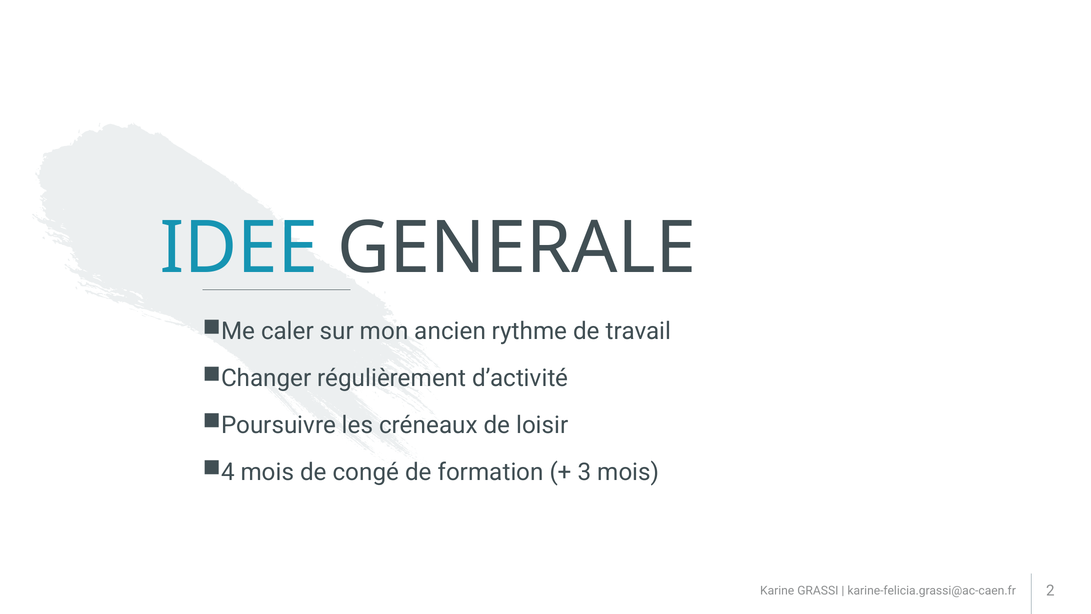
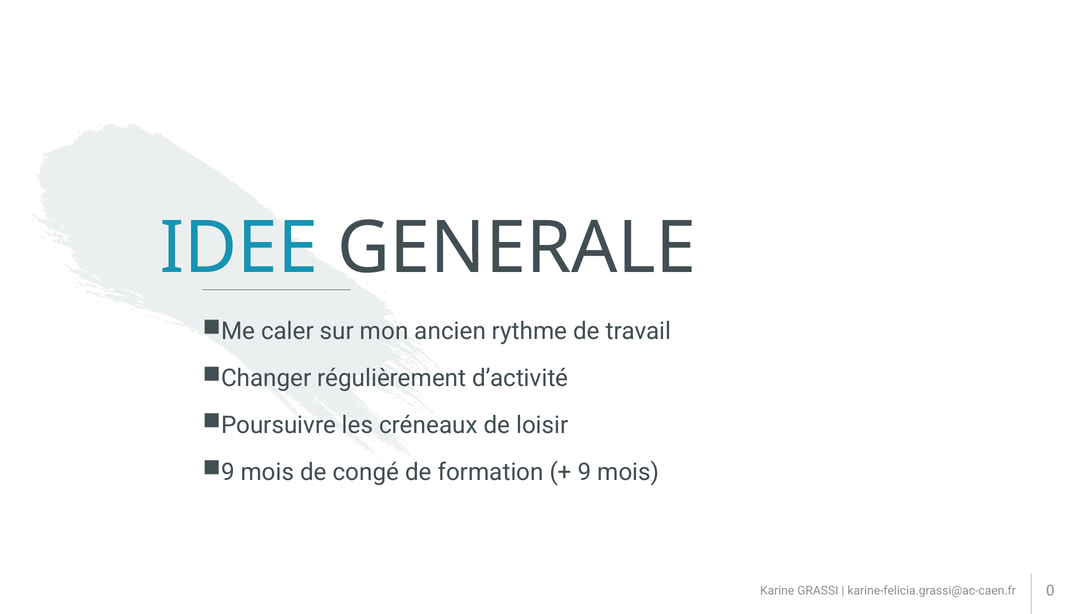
4: 4 -> 9 (228, 472)
3: 3 -> 9 (585, 472)
2: 2 -> 0 (1050, 591)
